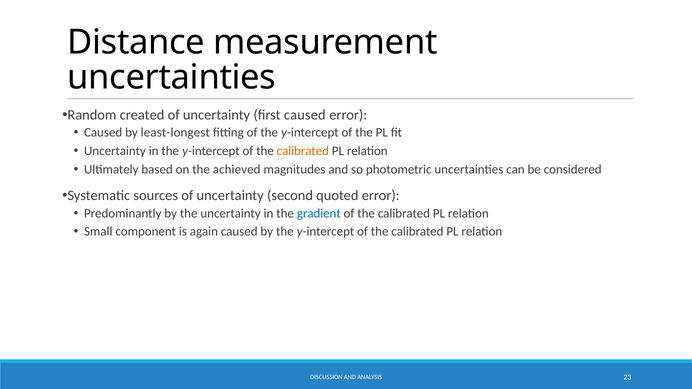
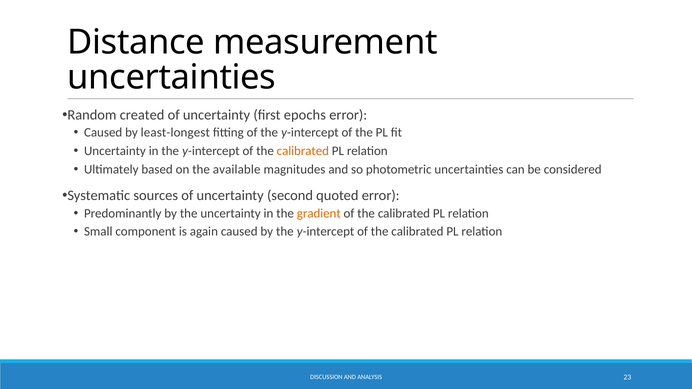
first caused: caused -> epochs (305, 115)
achieved: achieved -> available (237, 169)
gradient colour: blue -> orange (319, 213)
